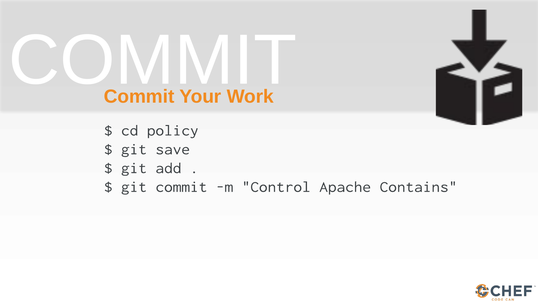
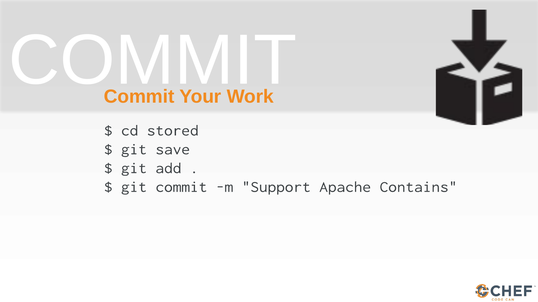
policy: policy -> stored (173, 131)
Control: Control -> Support (276, 187)
